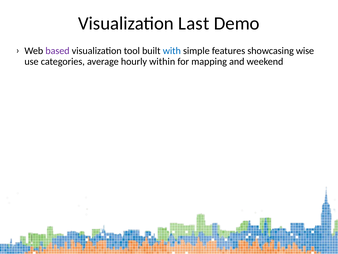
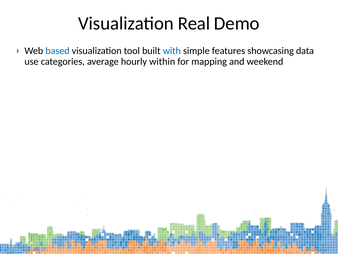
Last: Last -> Real (194, 23)
based colour: purple -> blue (57, 51)
wise: wise -> data (305, 51)
